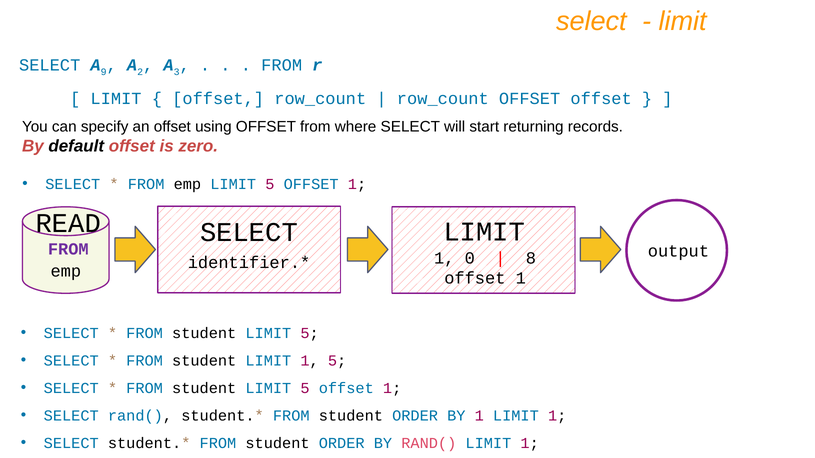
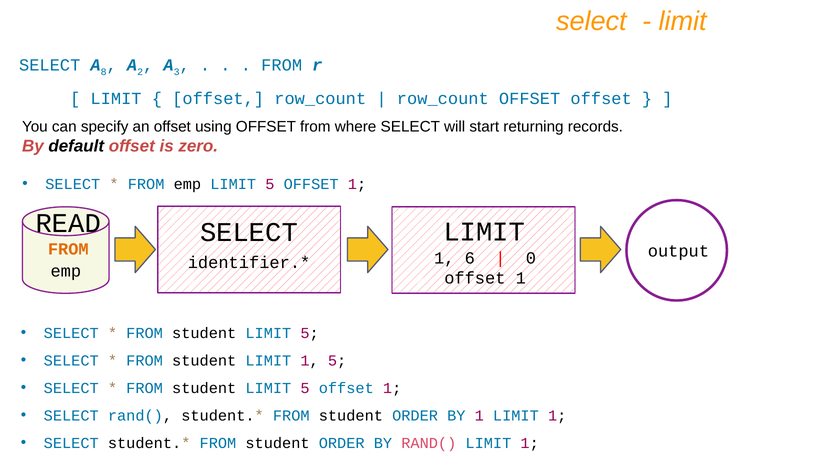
9: 9 -> 8 (104, 72)
FROM colour: purple -> orange (68, 249)
0: 0 -> 6 (470, 258)
8: 8 -> 0 (531, 258)
